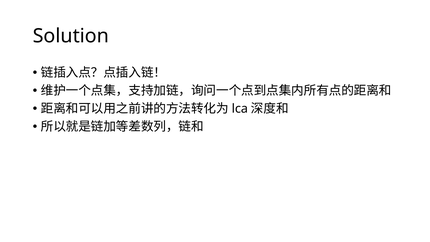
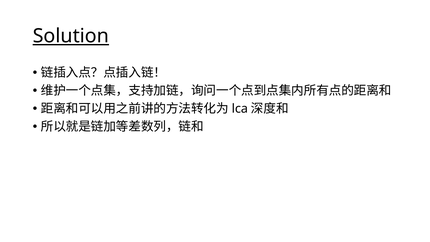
Solution underline: none -> present (71, 36)
